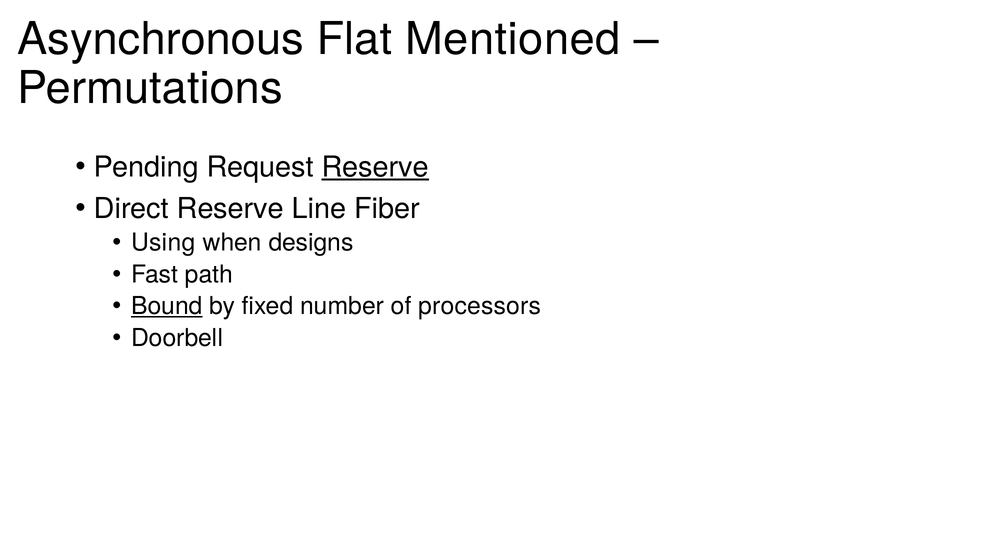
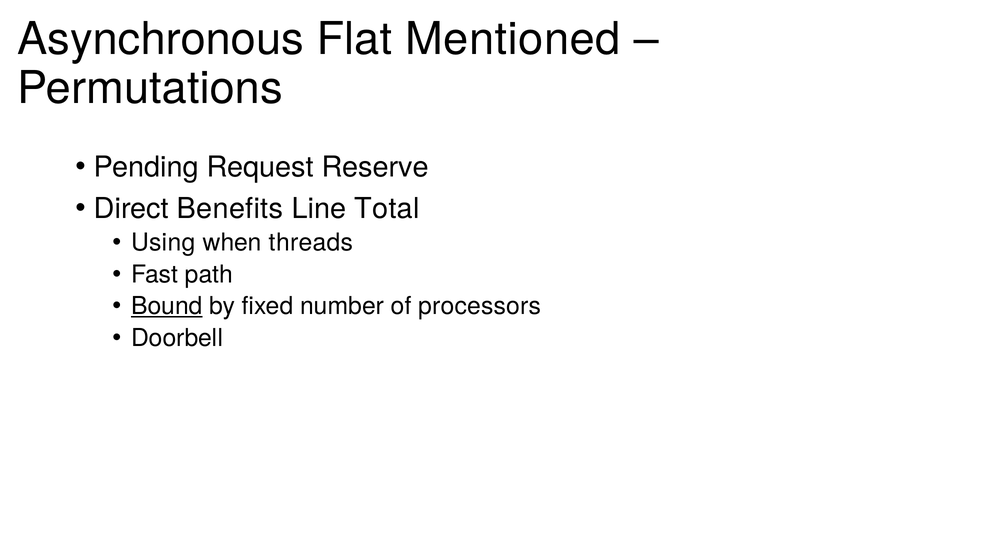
Reserve underline: present -> none (375, 167)
Direct Reserve: Reserve -> Benefits (230, 209)
Fiber: Fiber -> Total (387, 209)
designs: designs -> threads (311, 243)
